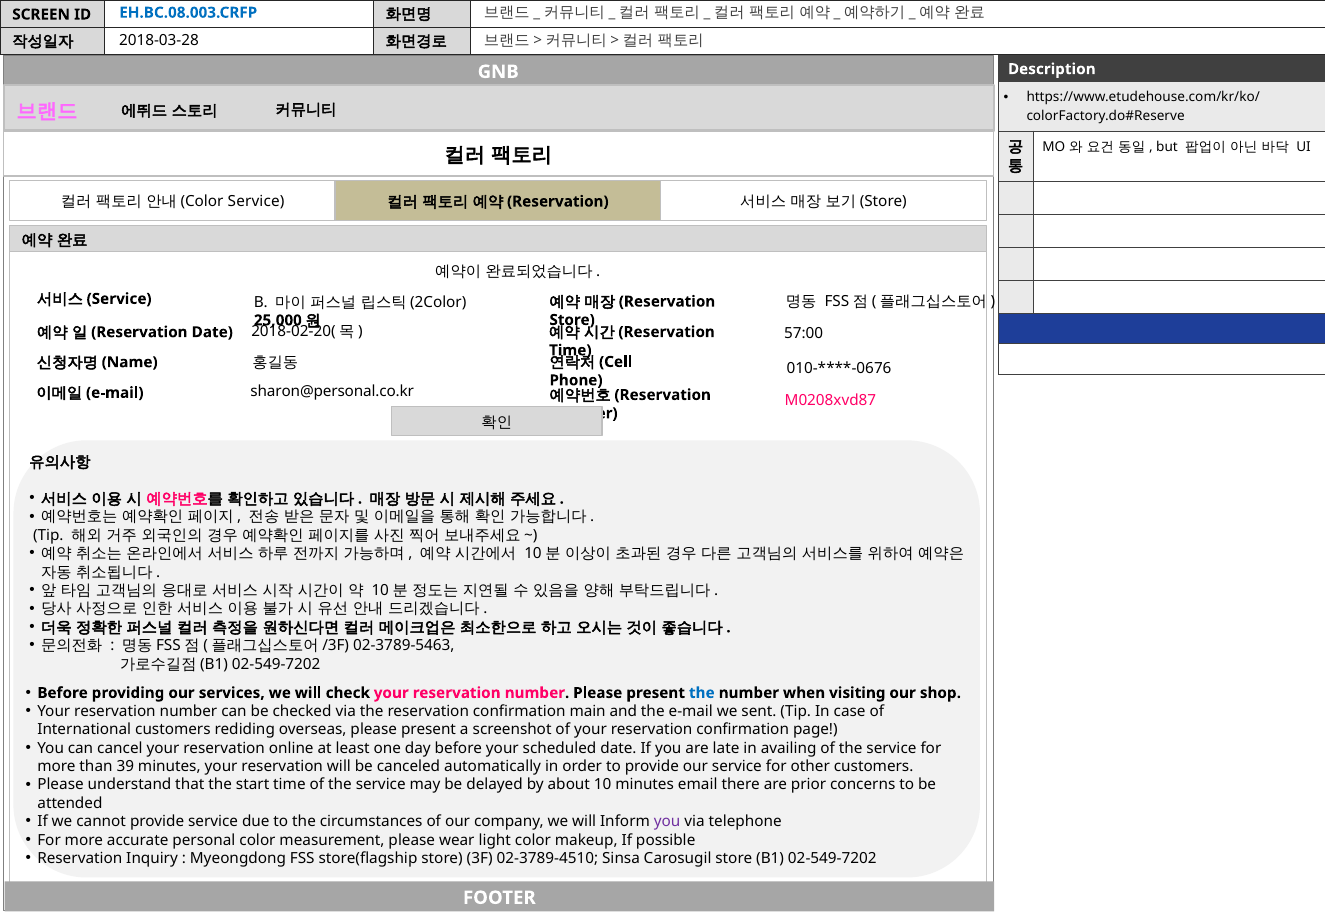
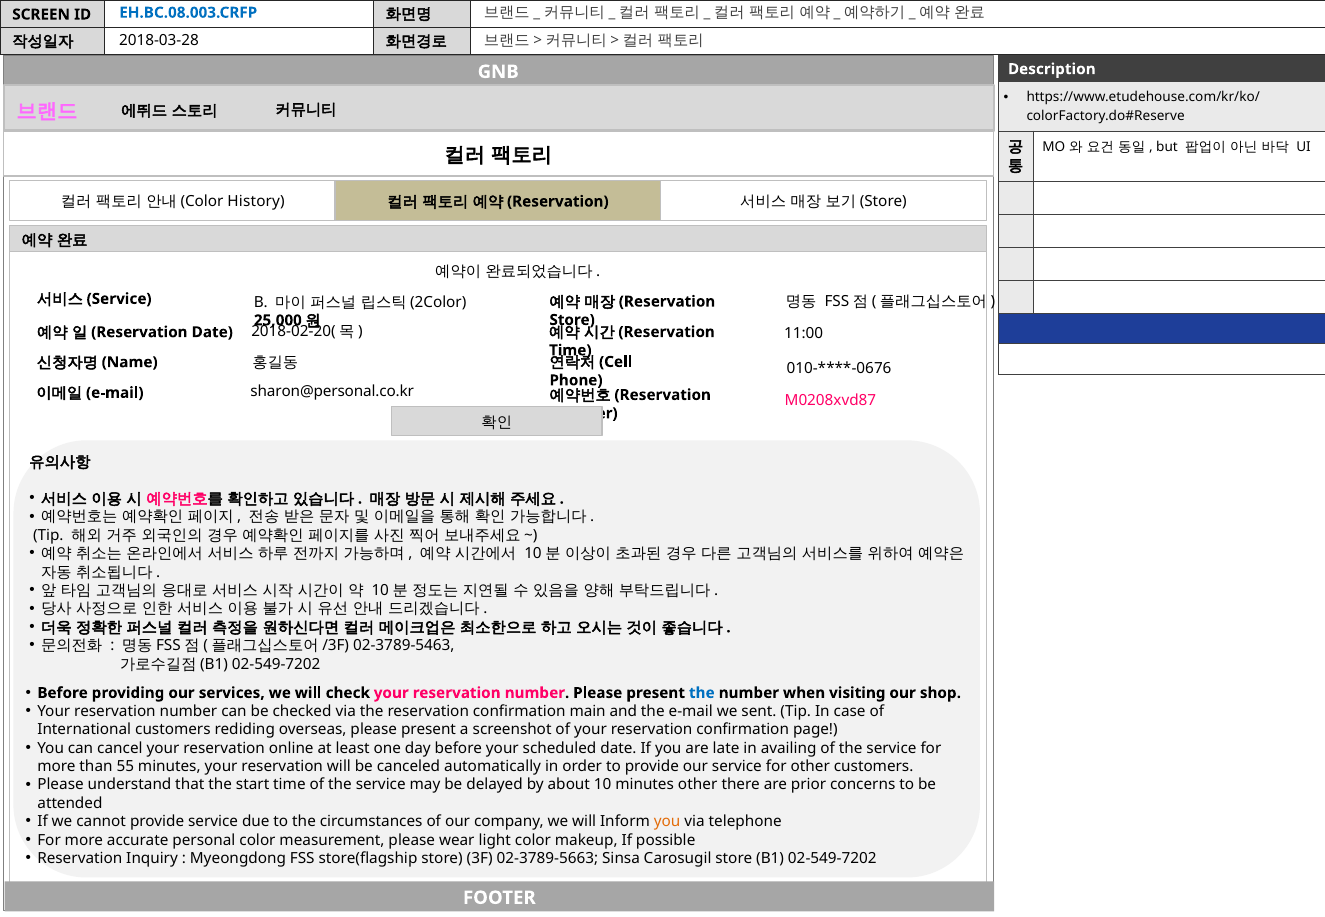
Service: Service -> History (256, 202)
57:00: 57:00 -> 11:00 (804, 333)
39: 39 -> 55 (125, 767)
minutes email: email -> other (698, 785)
you colour: purple -> orange (667, 822)
02-3789-4510: 02-3789-4510 -> 02-3789-5663 (547, 859)
